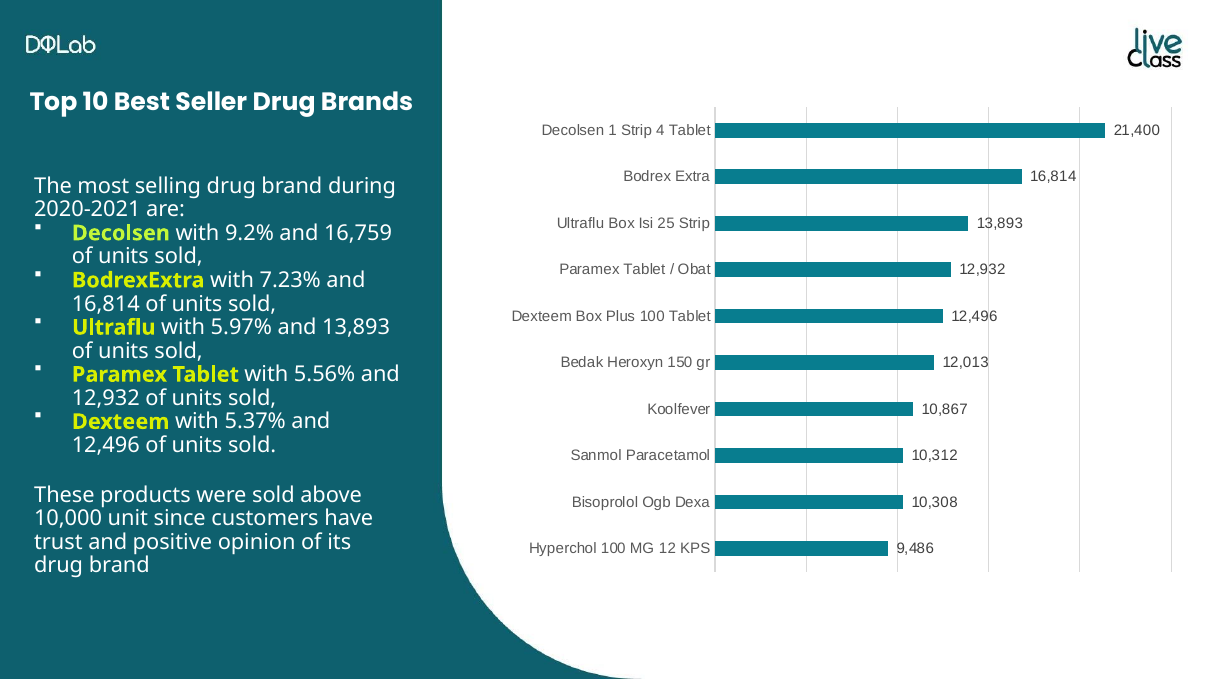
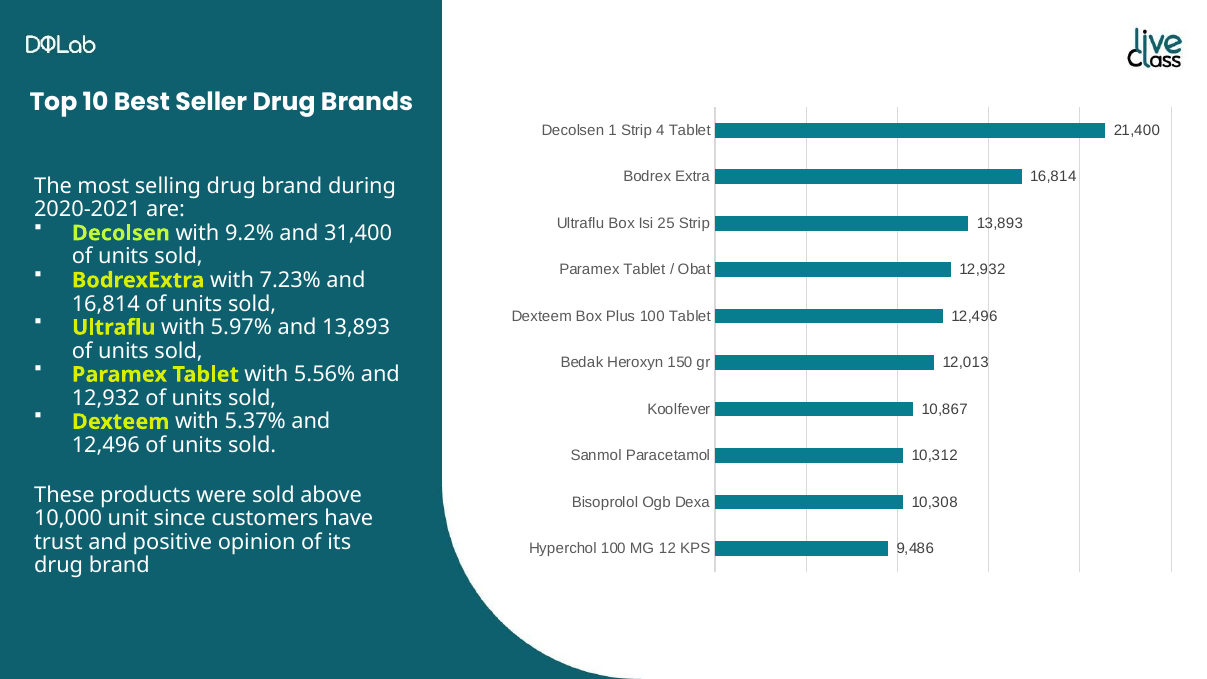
16,759: 16,759 -> 31,400 (358, 233)
